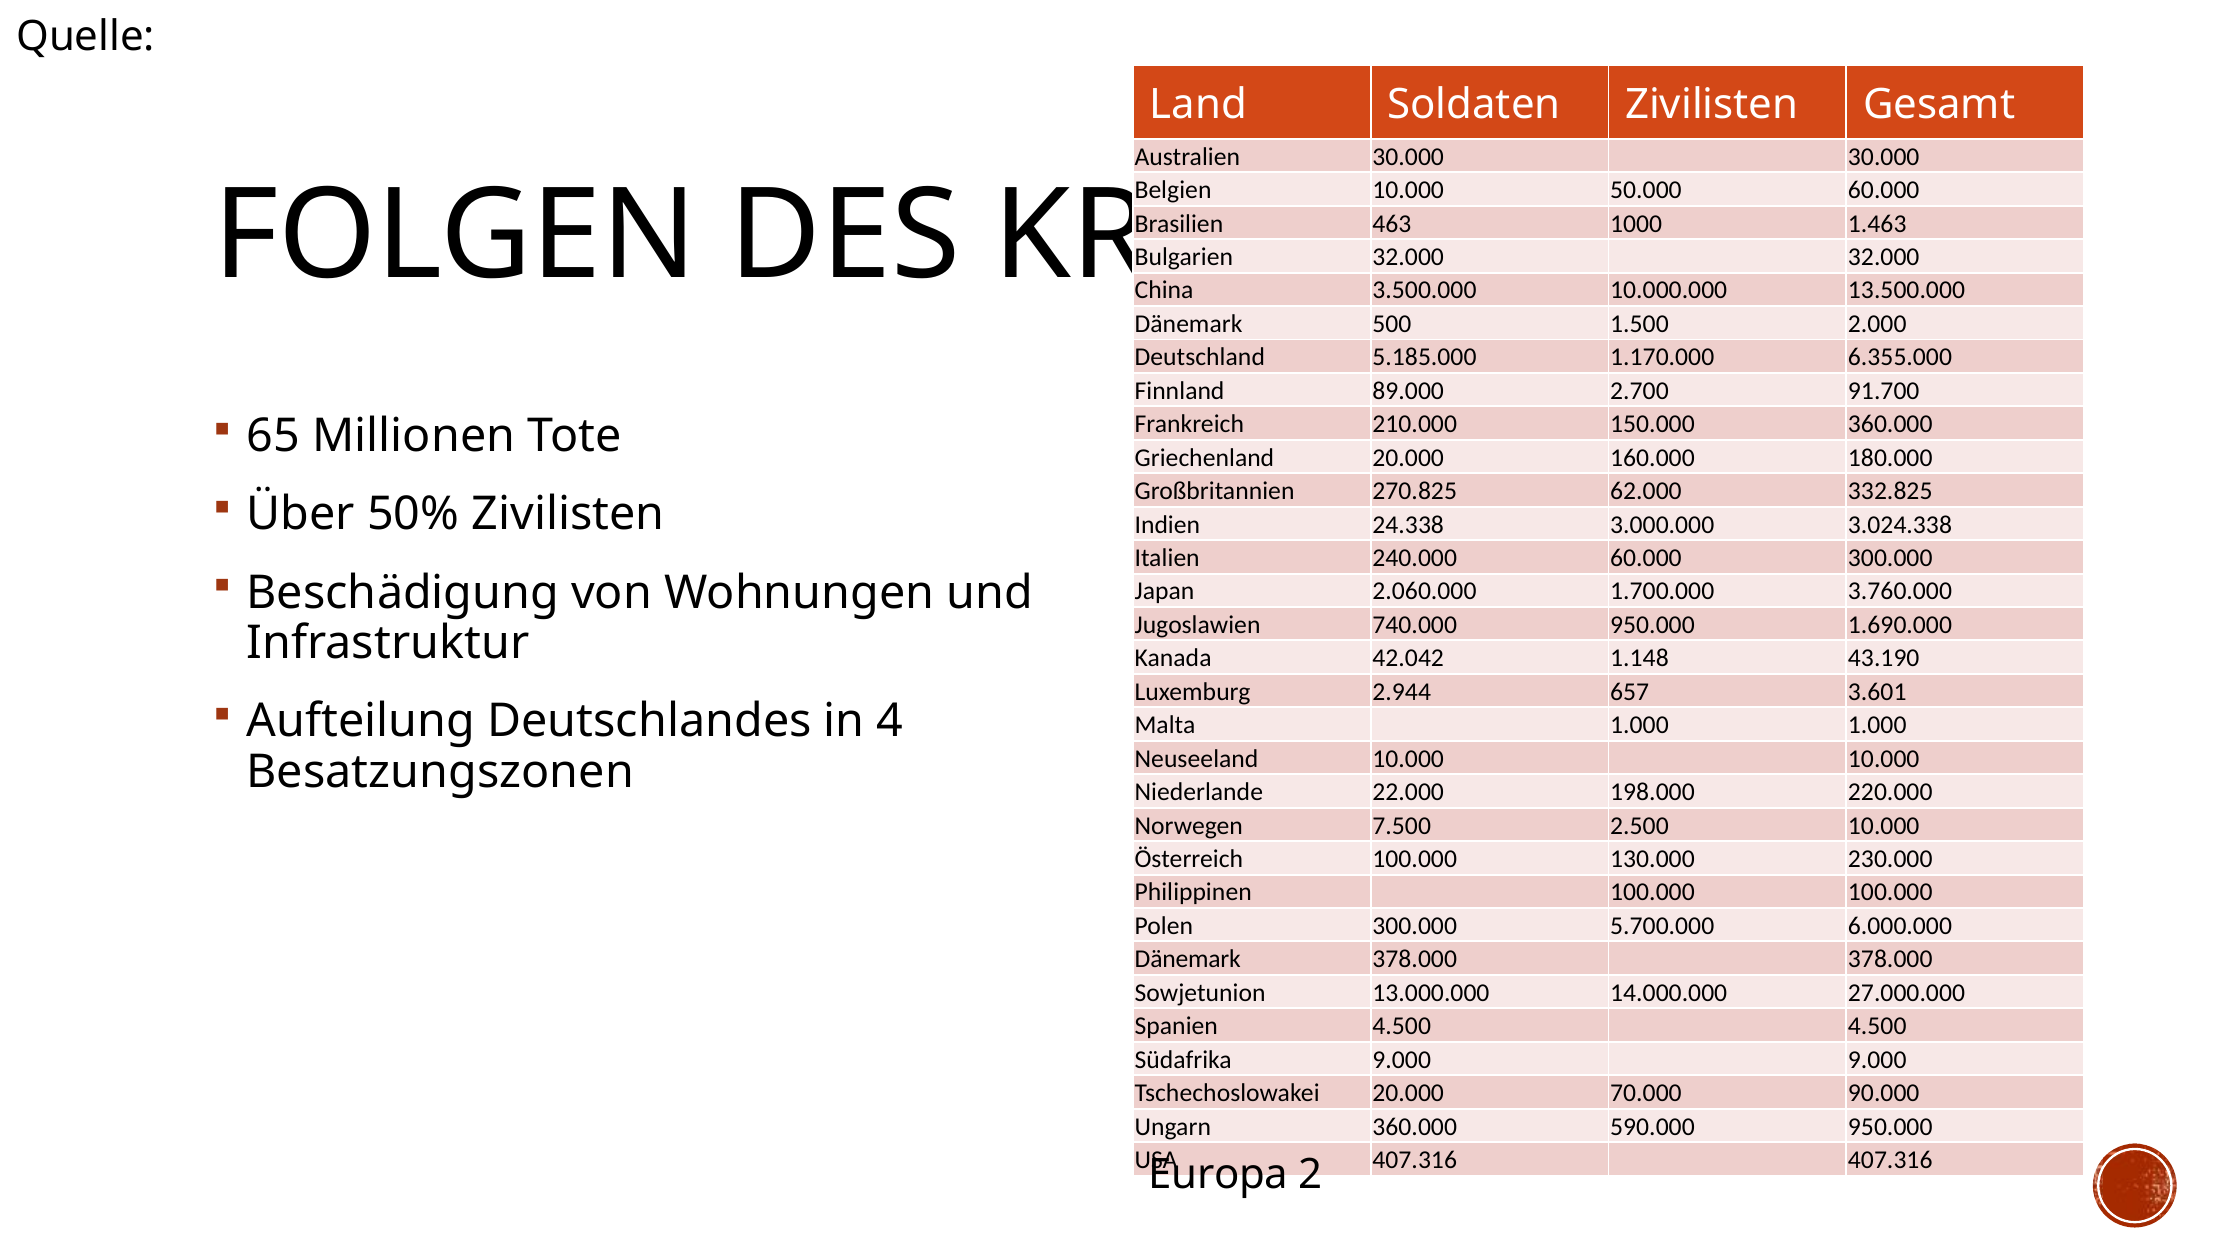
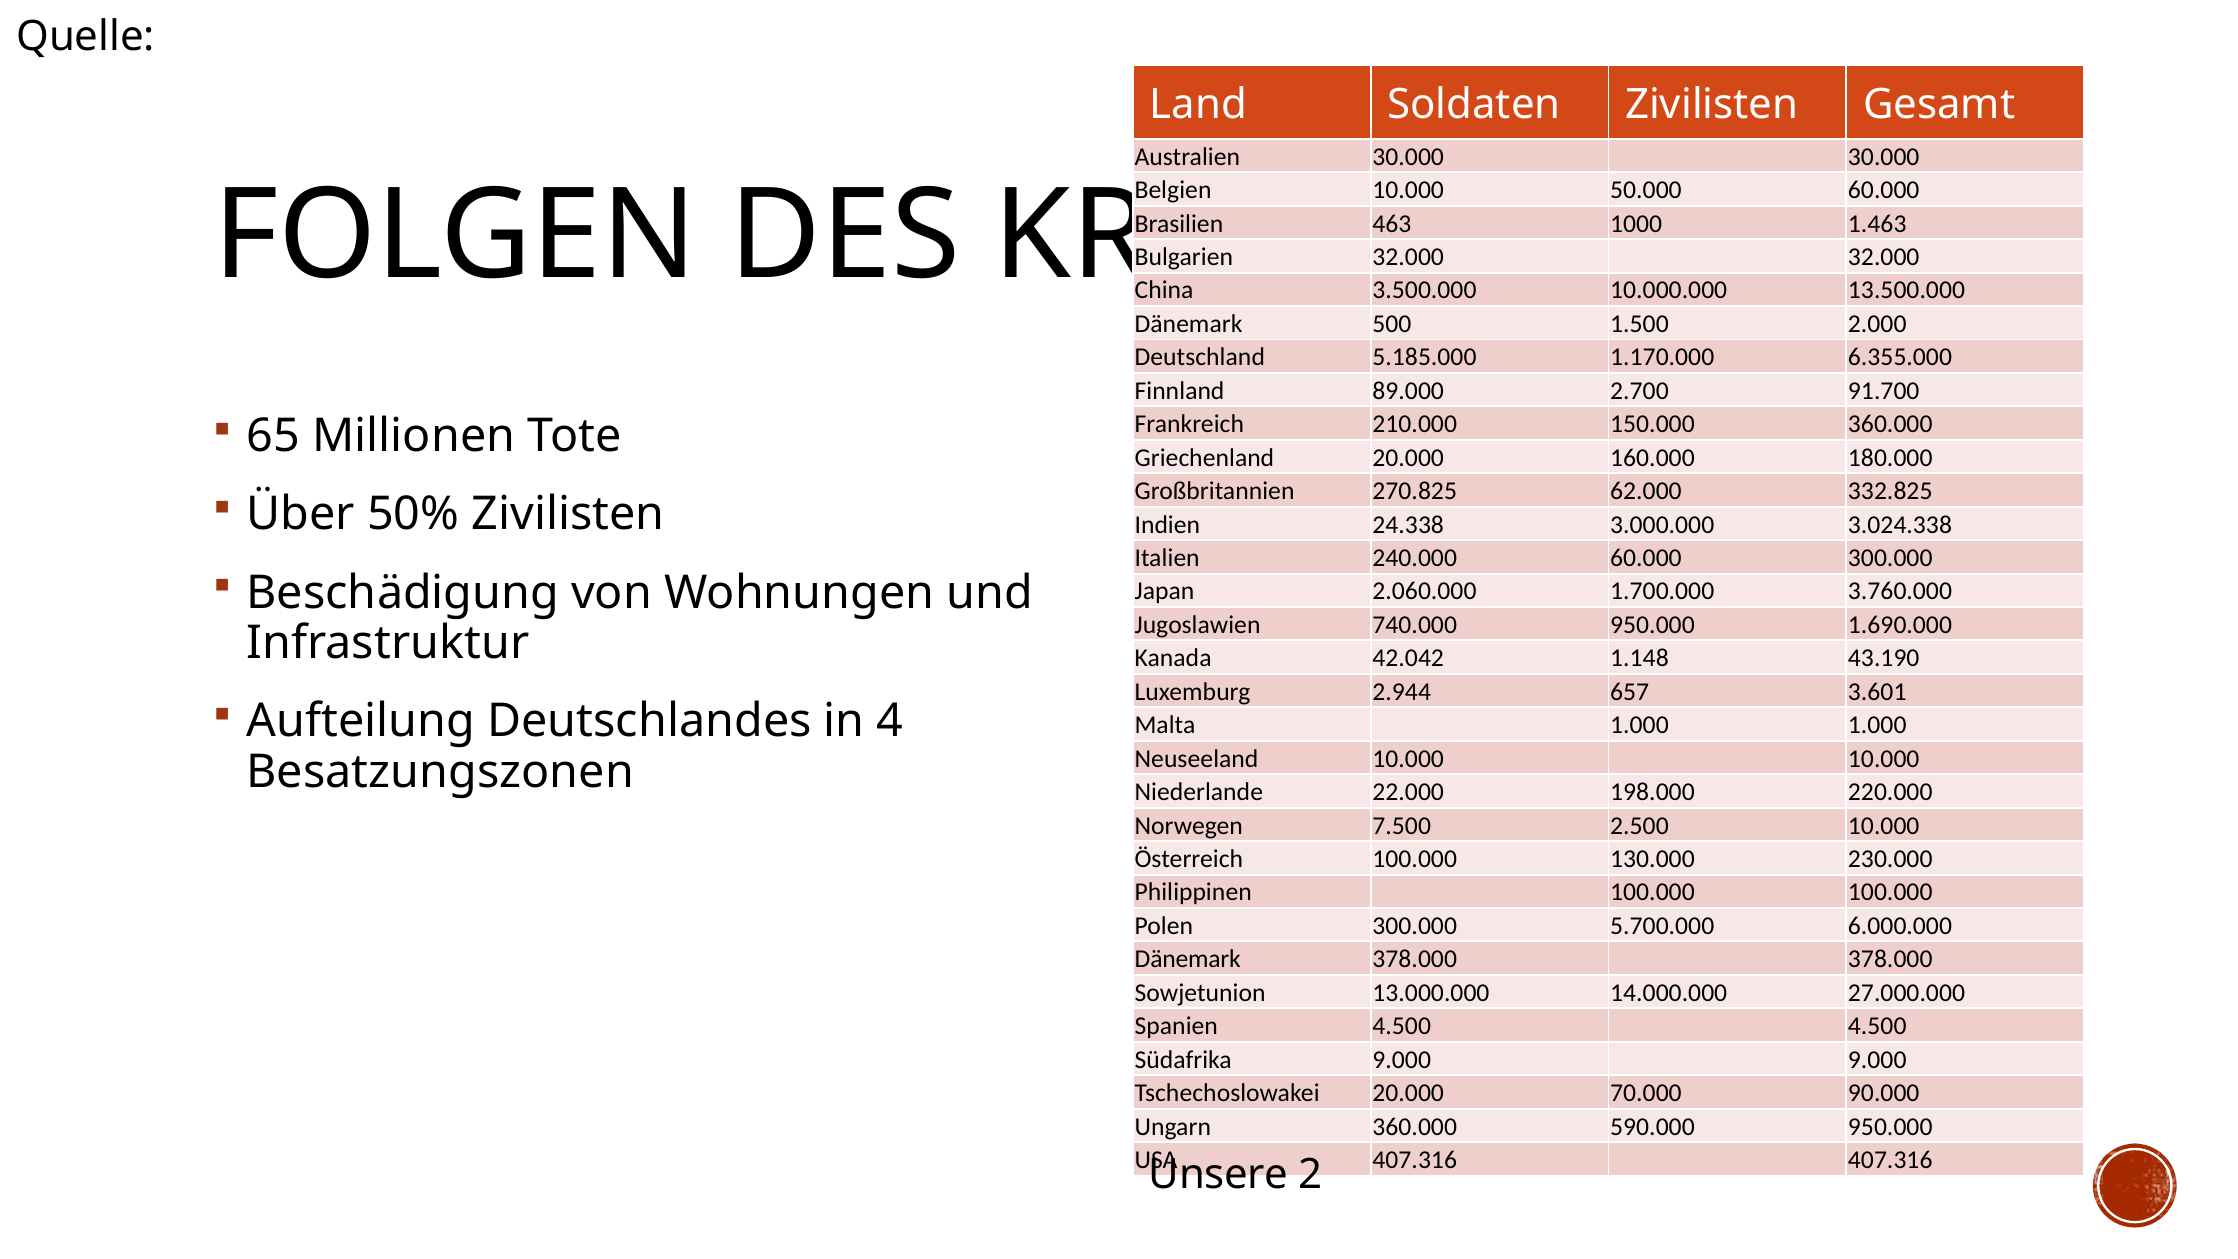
Europa: Europa -> Unsere (1219, 1175)
